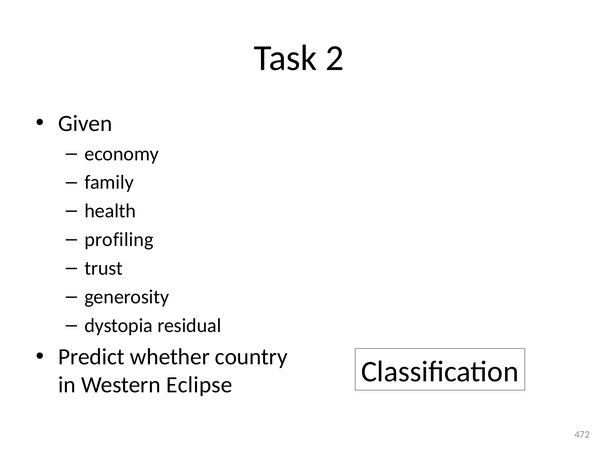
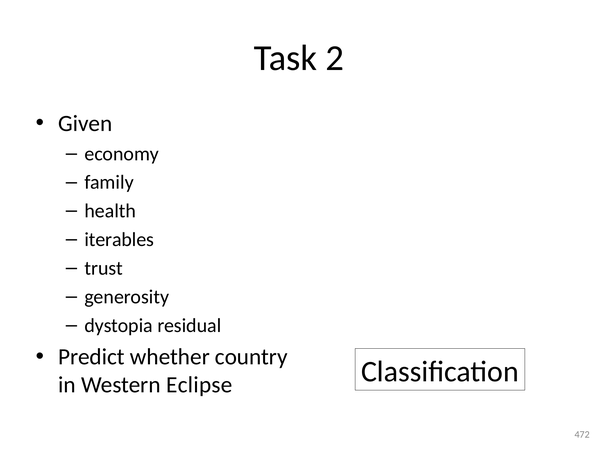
profiling: profiling -> iterables (119, 239)
